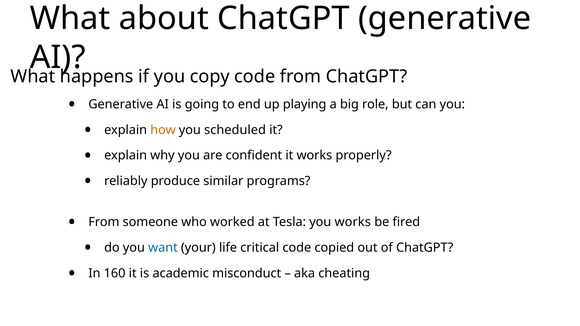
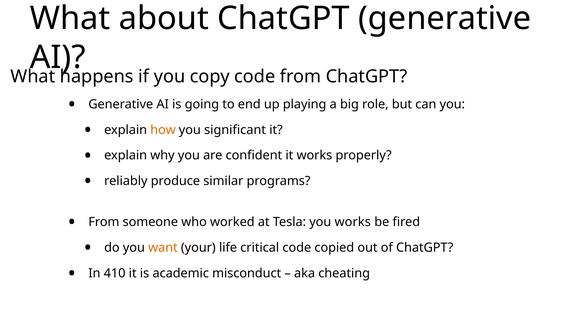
scheduled: scheduled -> significant (235, 130)
want colour: blue -> orange (163, 248)
160: 160 -> 410 (115, 273)
